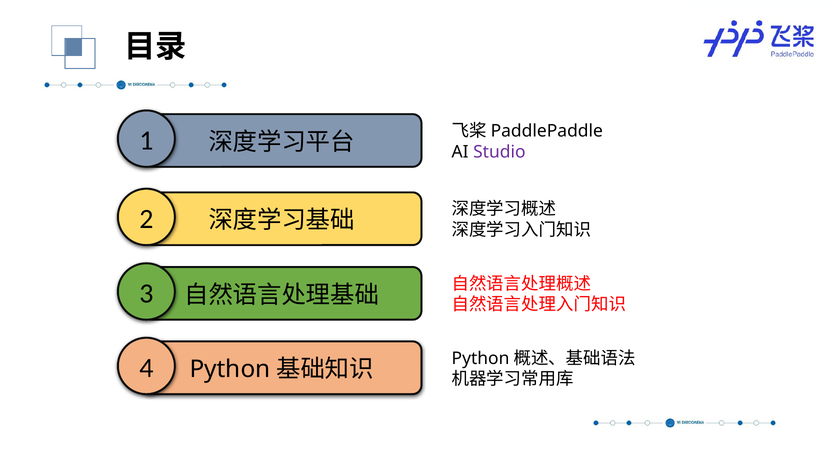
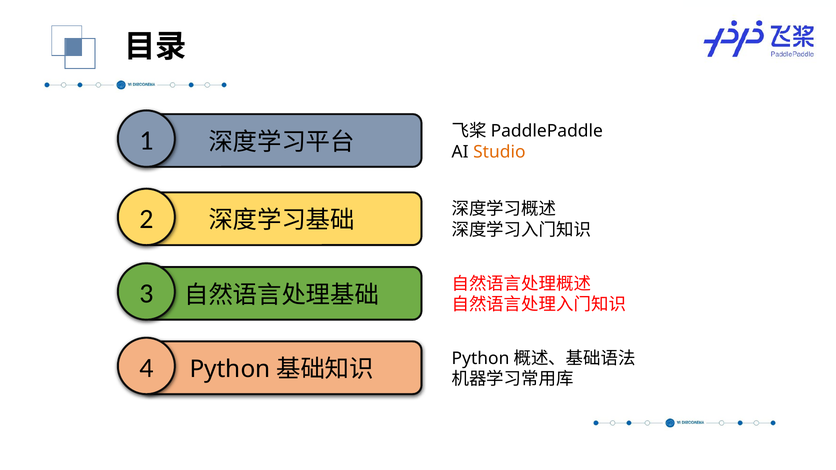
Studio colour: purple -> orange (499, 152)
